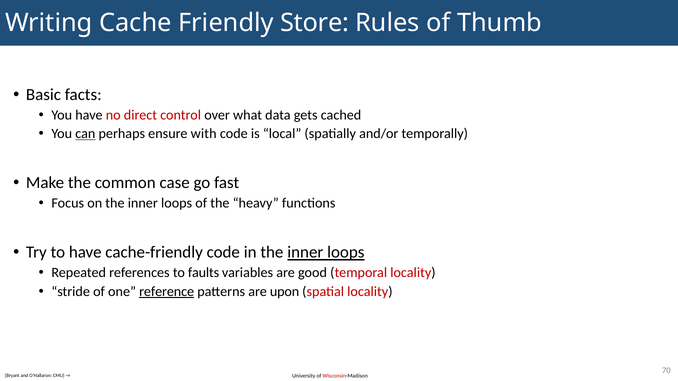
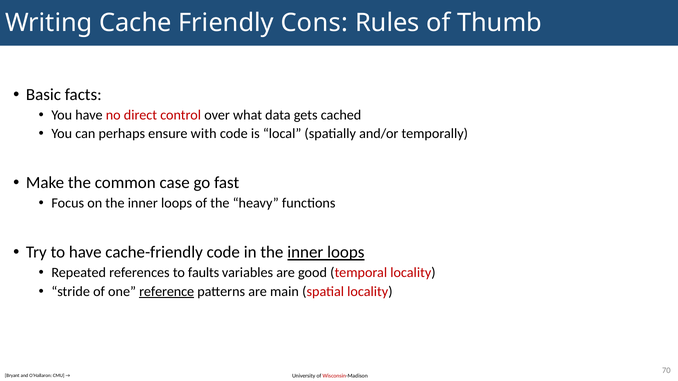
Store: Store -> Cons (314, 23)
can underline: present -> none (85, 134)
upon: upon -> main (284, 292)
